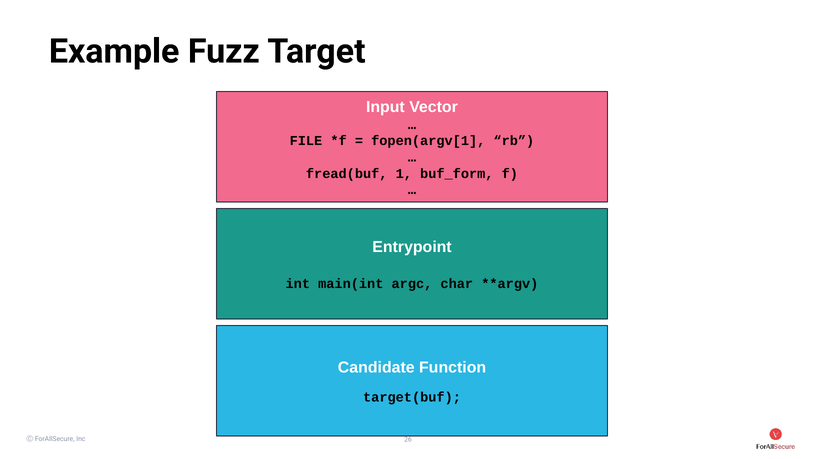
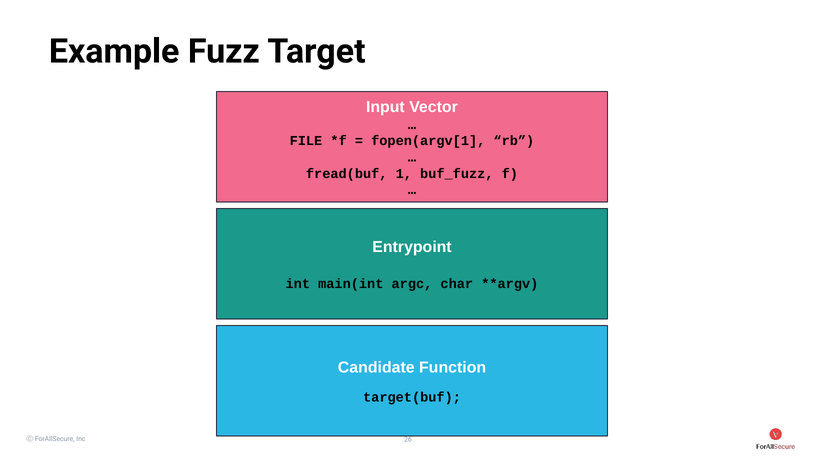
buf_form: buf_form -> buf_fuzz (457, 174)
